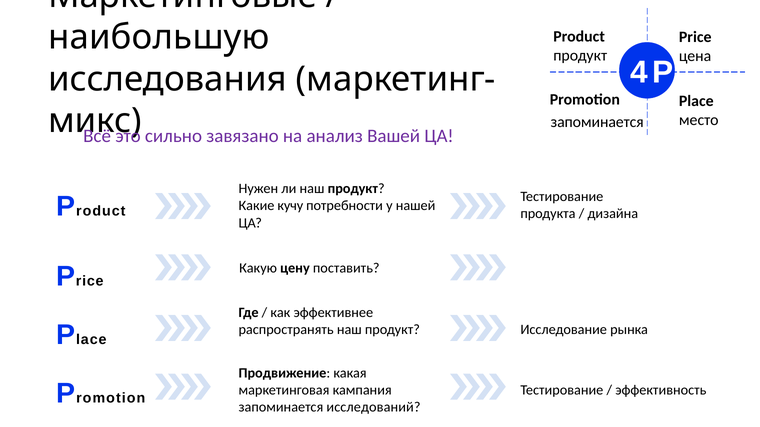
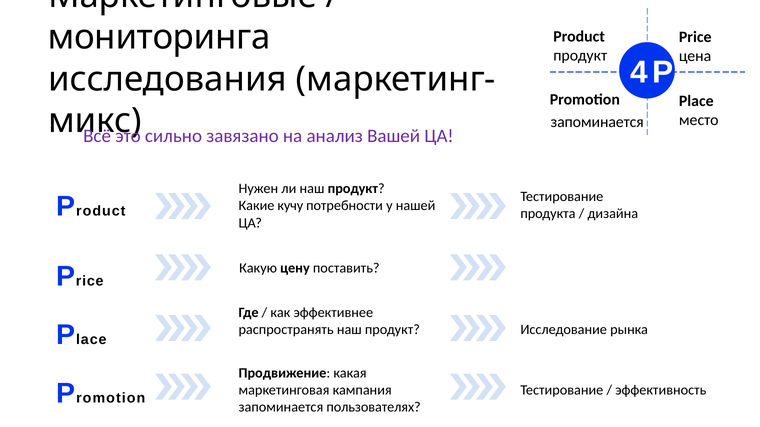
наибольшую: наибольшую -> мониторинга (159, 37)
исследований: исследований -> пользователях (374, 408)
